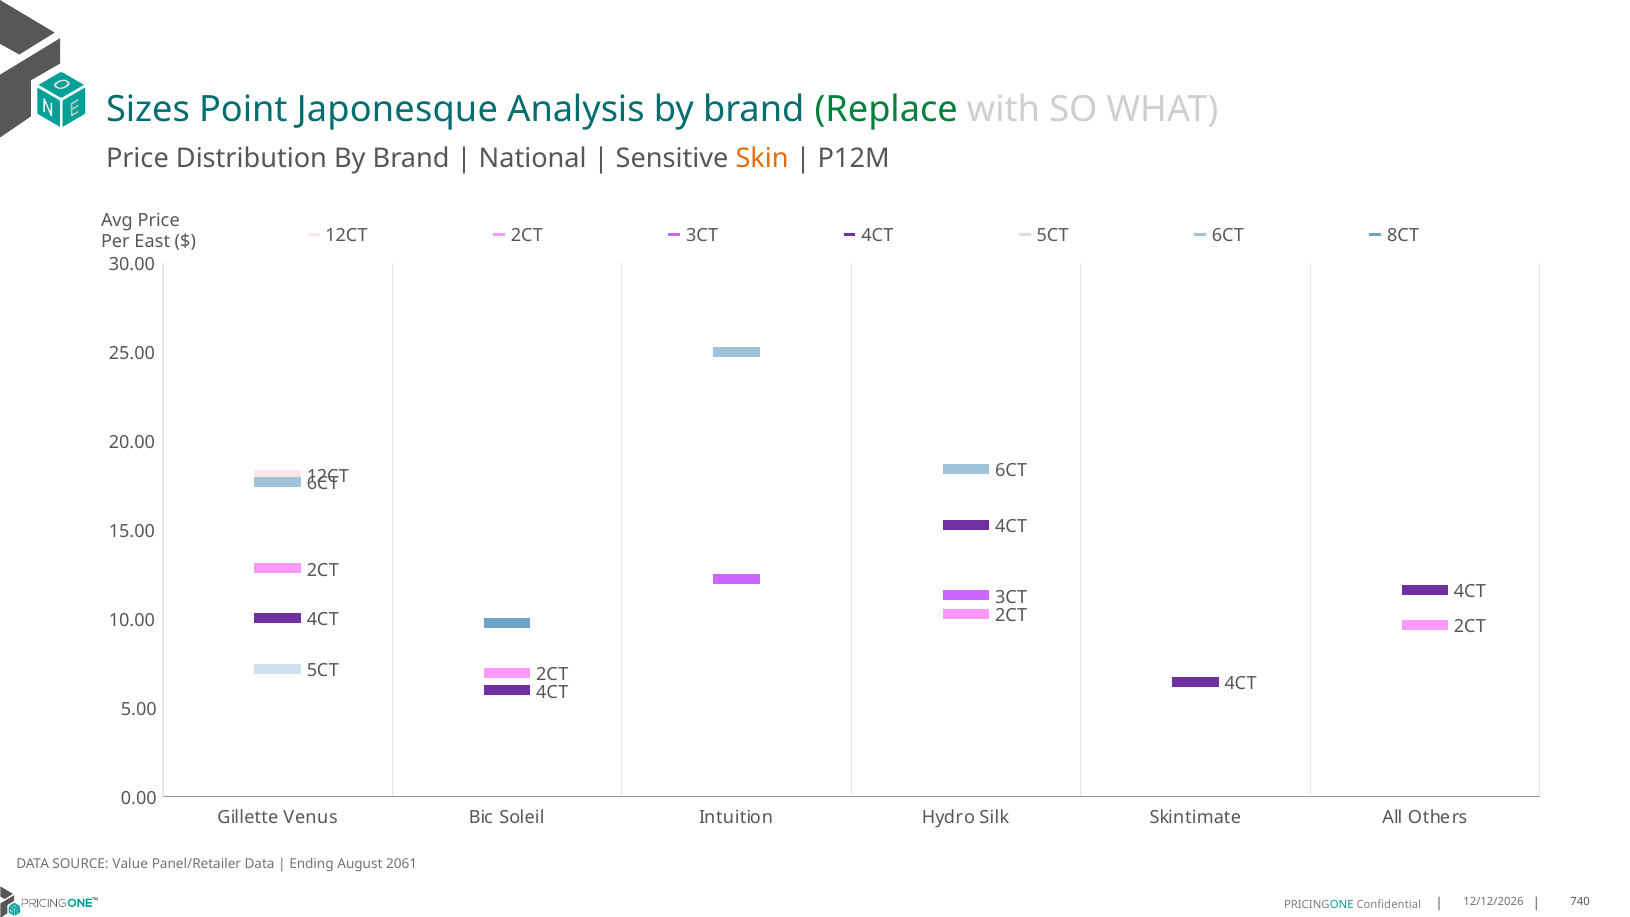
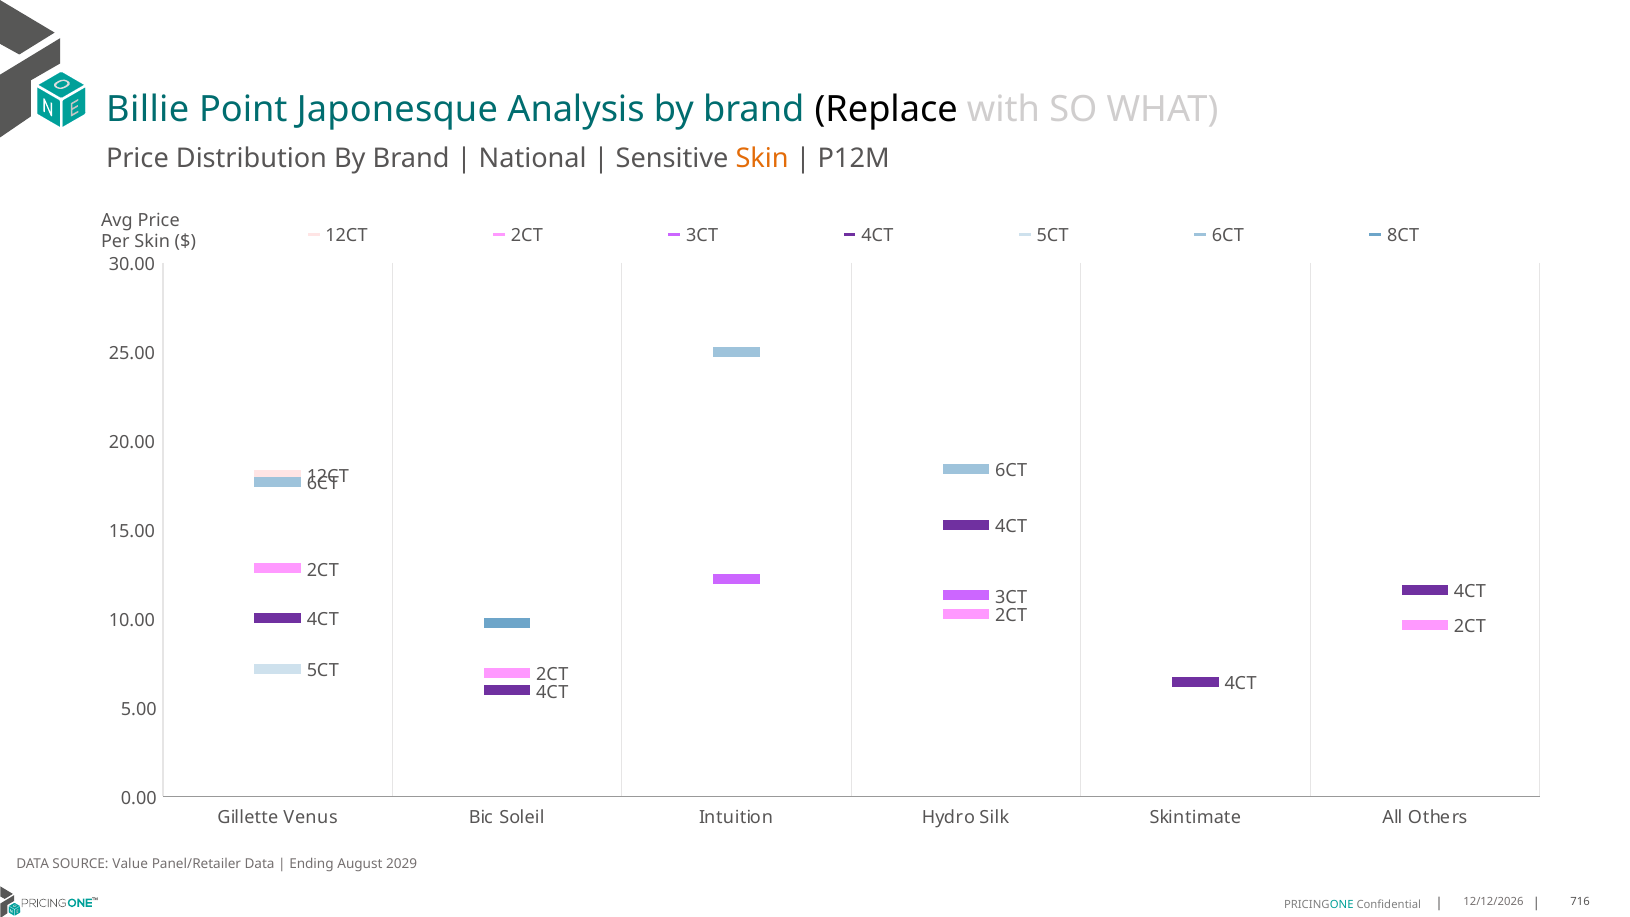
Sizes: Sizes -> Billie (148, 110)
Replace colour: green -> black (886, 110)
Per East: East -> Skin (152, 242)
2061: 2061 -> 2029 (402, 864)
740: 740 -> 716 (1580, 902)
